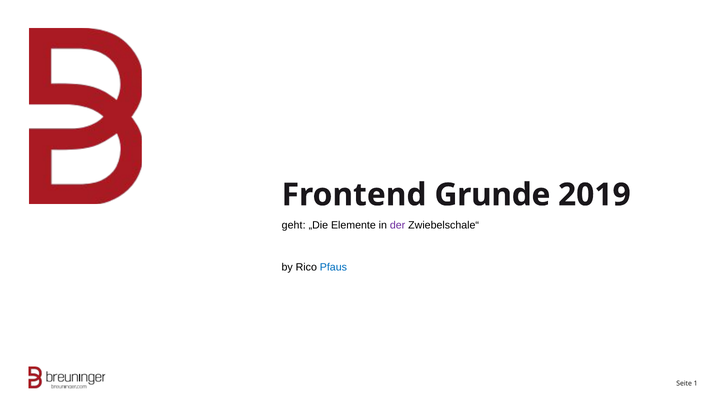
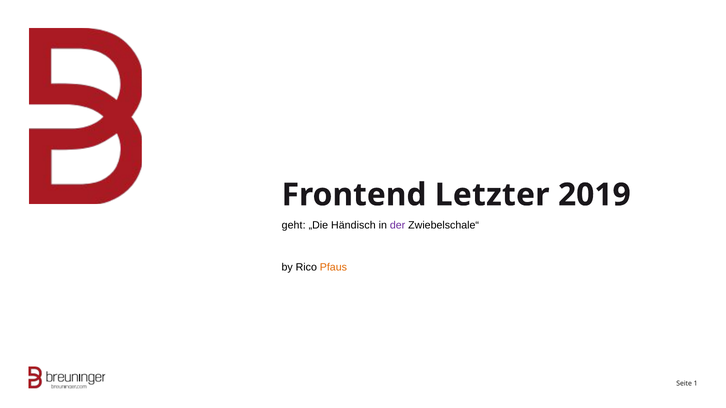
Grunde: Grunde -> Letzter (492, 195)
Elemente: Elemente -> Händisch (353, 225)
Pfaus colour: blue -> orange (333, 268)
